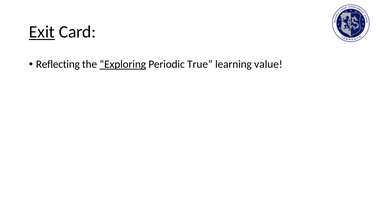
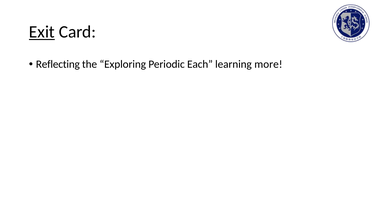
Exploring underline: present -> none (123, 64)
True: True -> Each (200, 64)
value: value -> more (268, 64)
